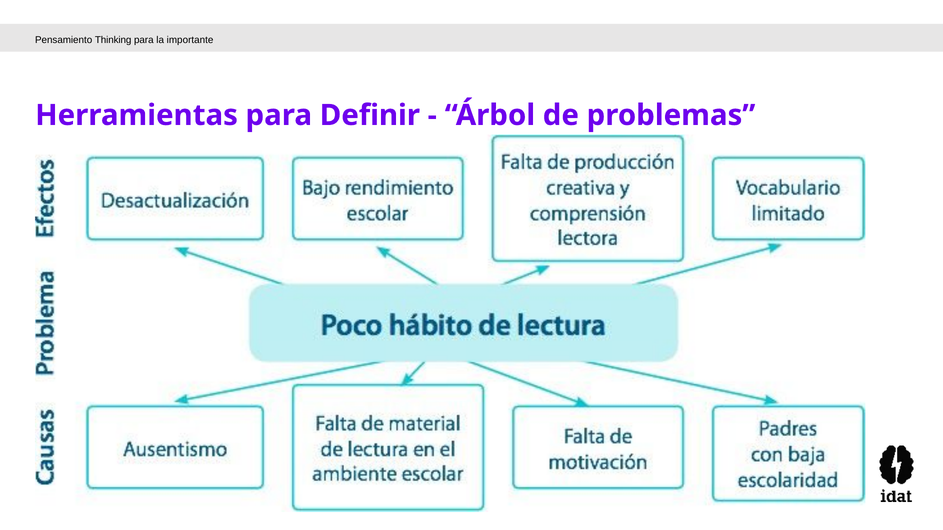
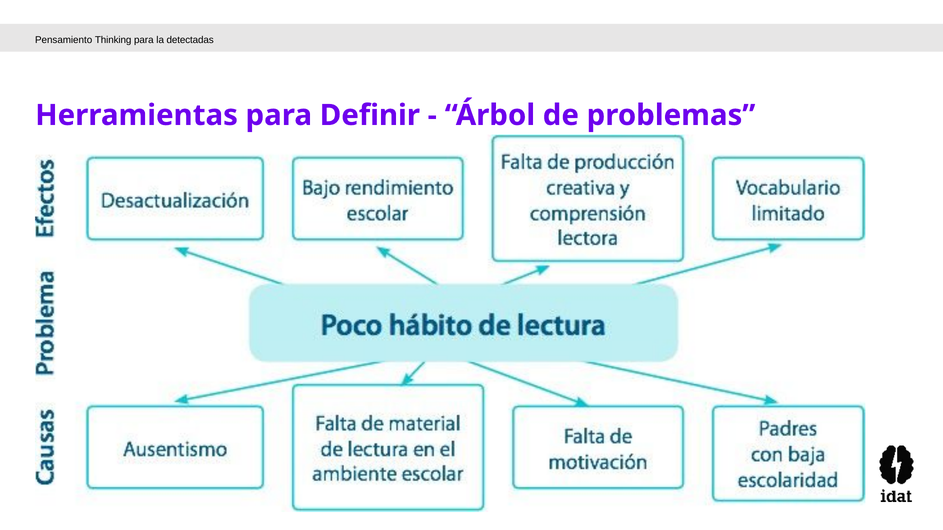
importante: importante -> detectadas (190, 40)
